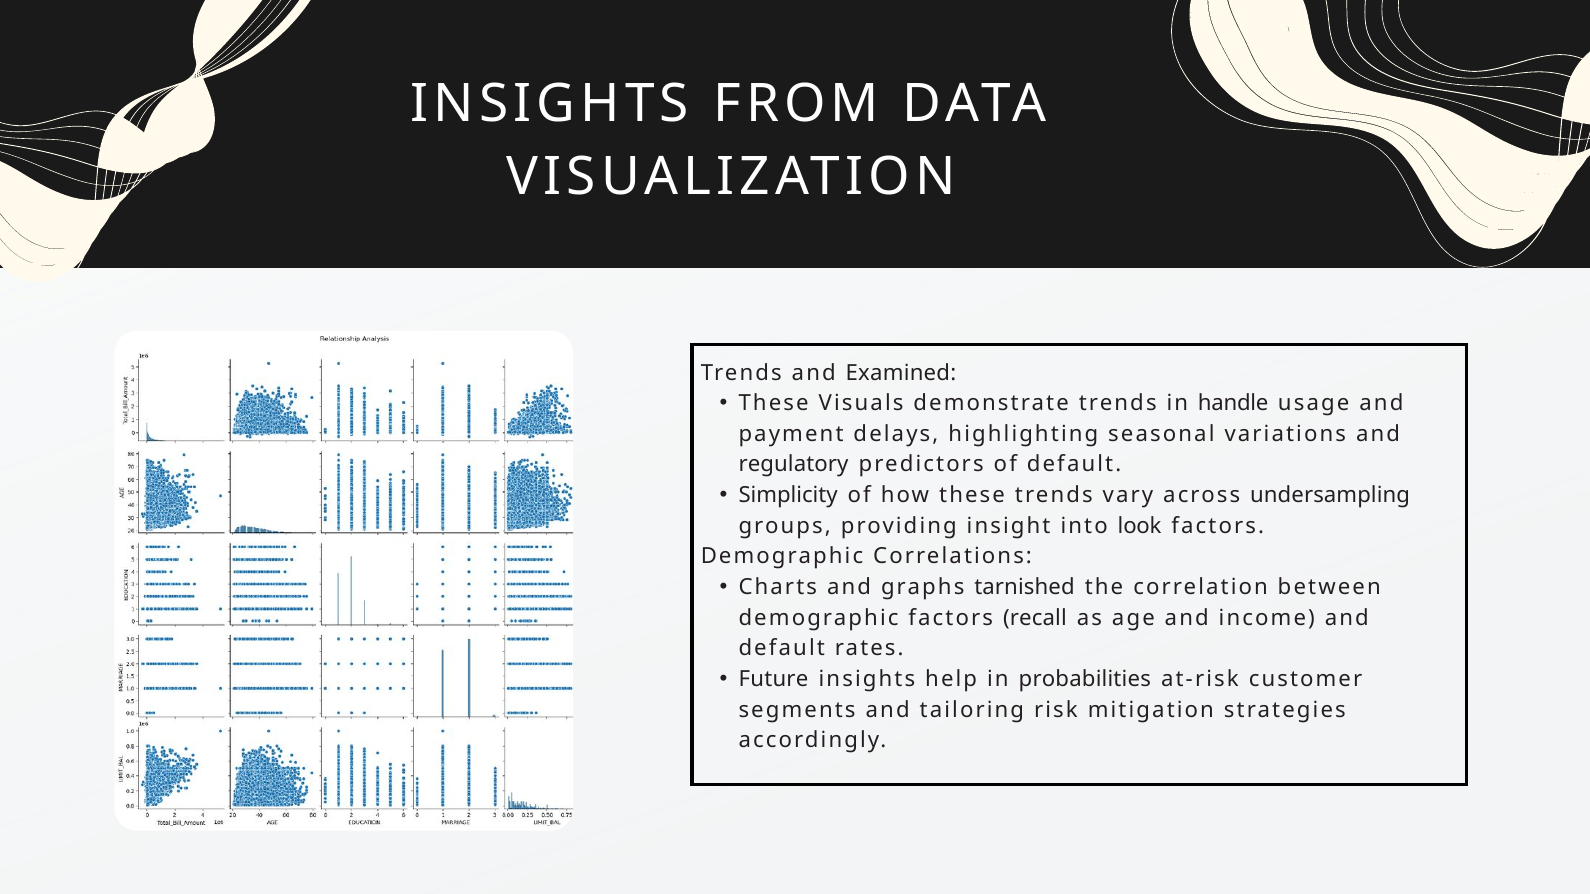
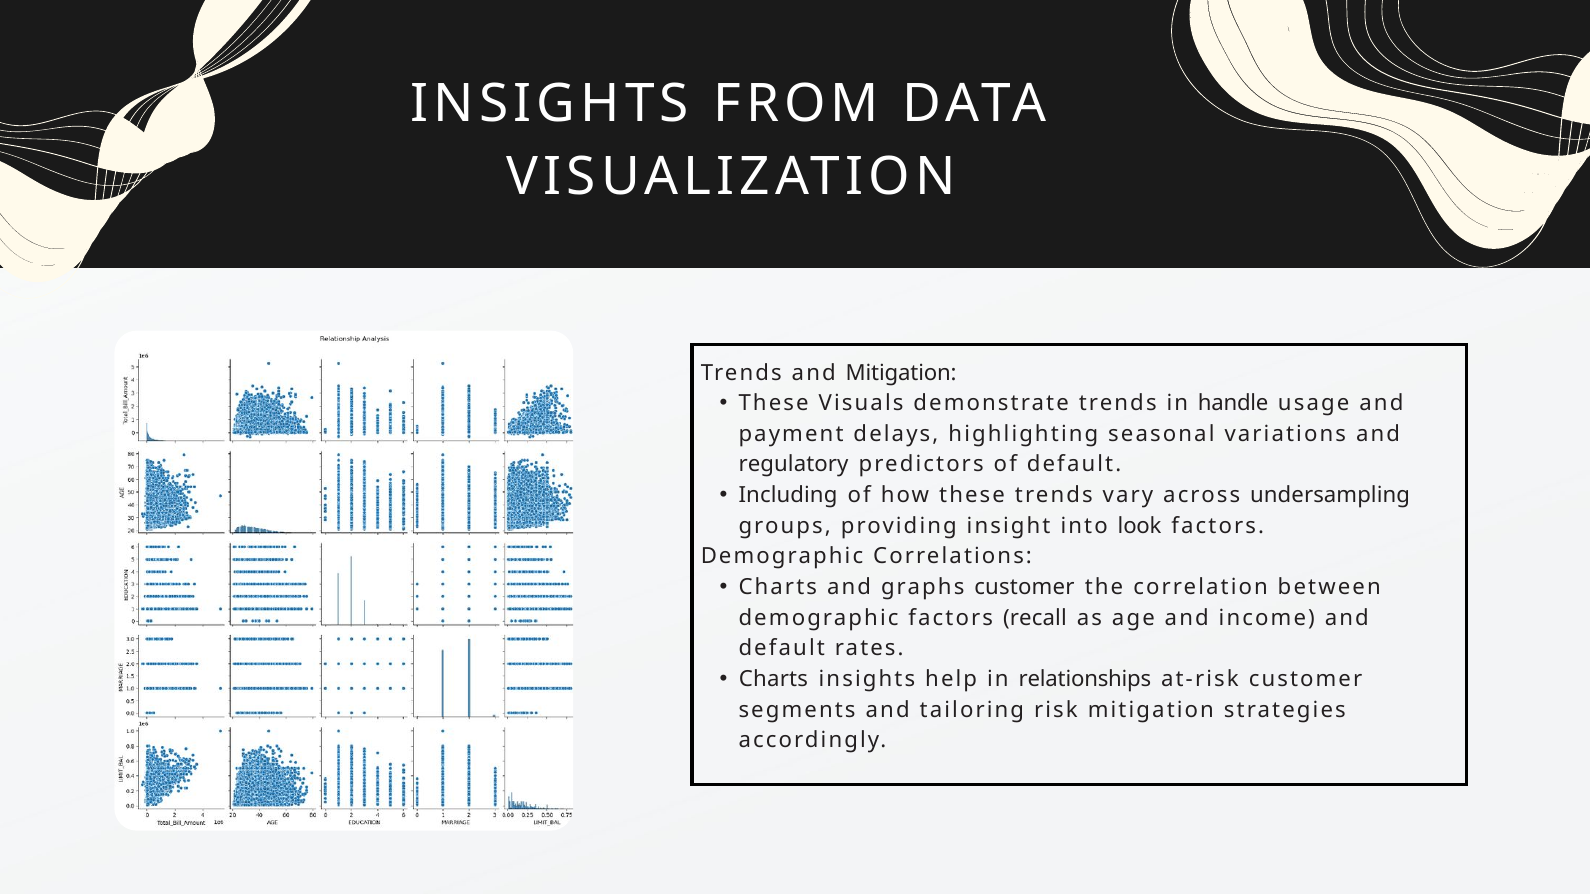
and Examined: Examined -> Mitigation (901, 373)
Simplicity: Simplicity -> Including (788, 495)
graphs tarnished: tarnished -> customer (1024, 587)
Future: Future -> Charts (773, 679)
probabilities: probabilities -> relationships (1085, 679)
